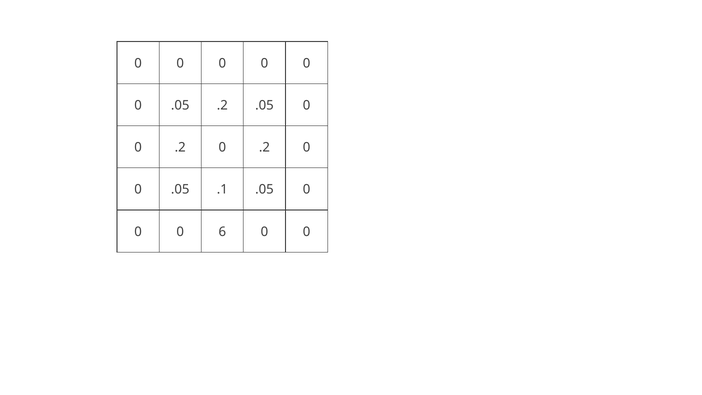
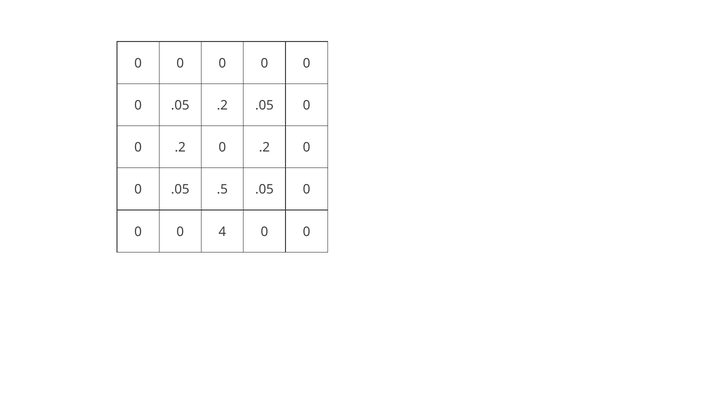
.1: .1 -> .5 (222, 190)
6: 6 -> 4 (222, 232)
